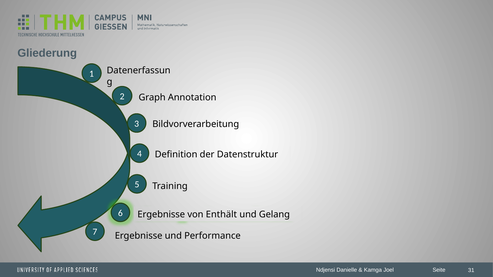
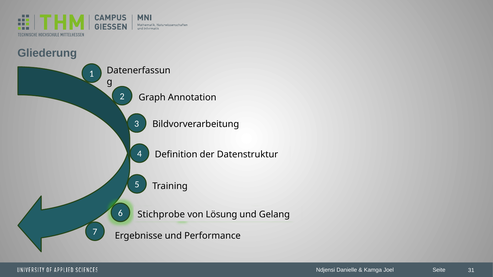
Ergebnisse: Ergebnisse -> Stichprobe (161, 215)
Enthält: Enthält -> Lösung (221, 215)
